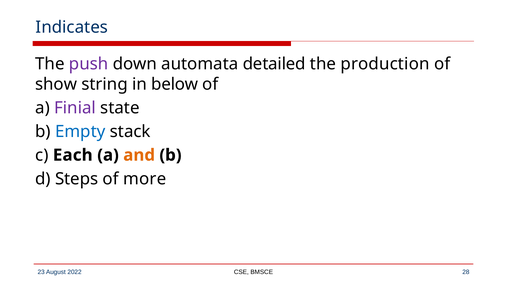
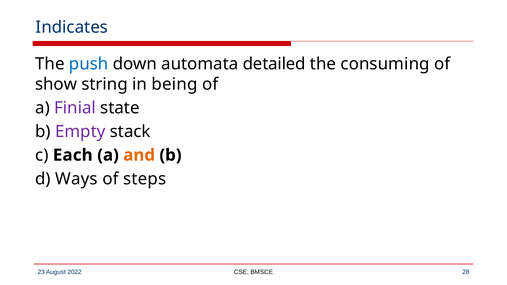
push colour: purple -> blue (89, 64)
production: production -> consuming (385, 64)
below: below -> being (175, 84)
Empty colour: blue -> purple (80, 132)
Steps: Steps -> Ways (77, 179)
more: more -> steps (145, 179)
